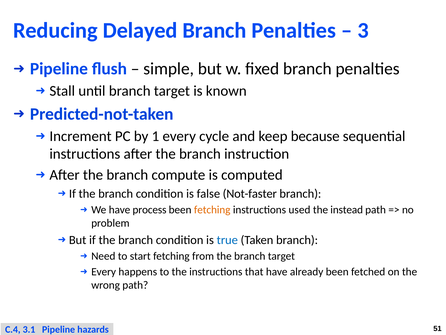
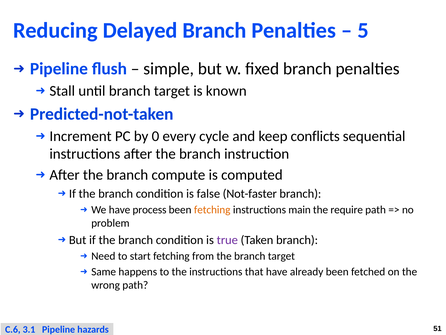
3: 3 -> 5 (363, 30)
1: 1 -> 0 (155, 136)
because: because -> conflicts (315, 136)
used: used -> main (300, 210)
instead: instead -> require (347, 210)
true colour: blue -> purple (227, 240)
Every: Every -> Same (104, 272)
C.4: C.4 -> C.6 (13, 329)
